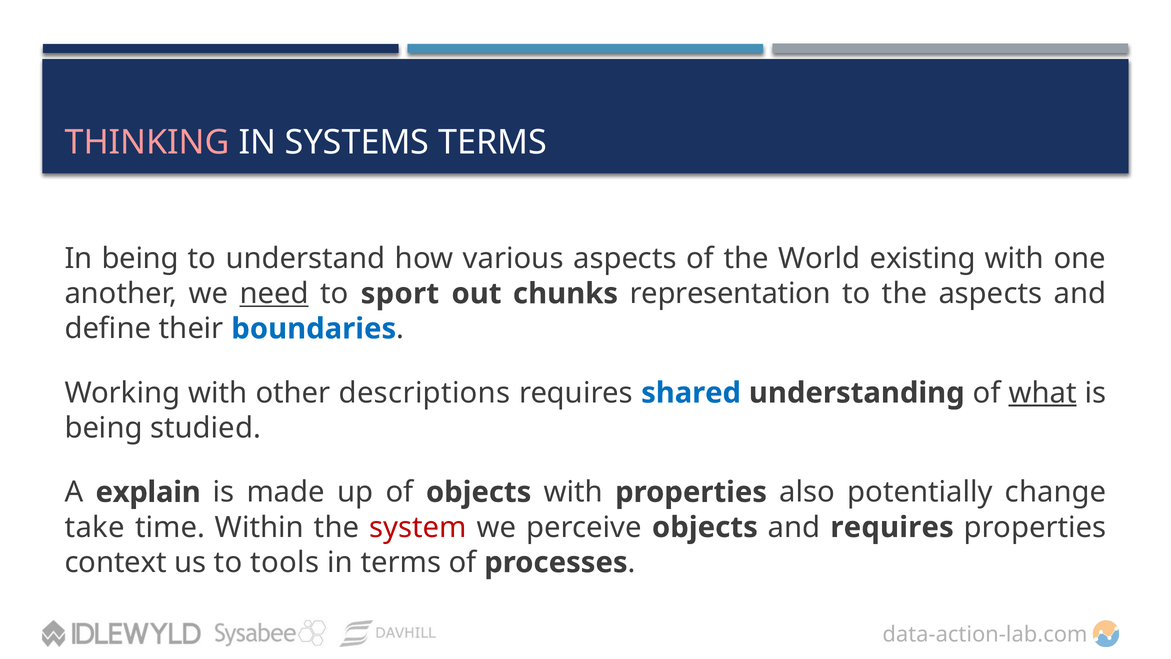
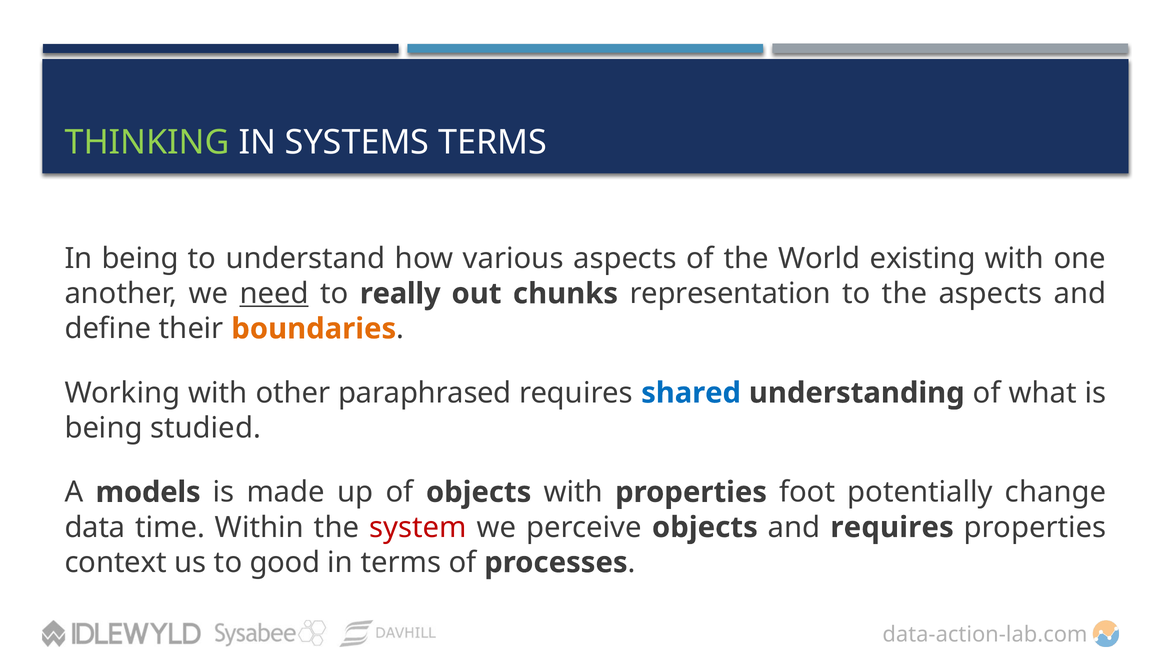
THINKING colour: pink -> light green (147, 142)
sport: sport -> really (400, 293)
boundaries colour: blue -> orange (314, 329)
descriptions: descriptions -> paraphrased (425, 393)
what underline: present -> none (1043, 393)
explain: explain -> models (148, 492)
also: also -> foot (807, 492)
take: take -> data (95, 527)
tools: tools -> good (285, 562)
